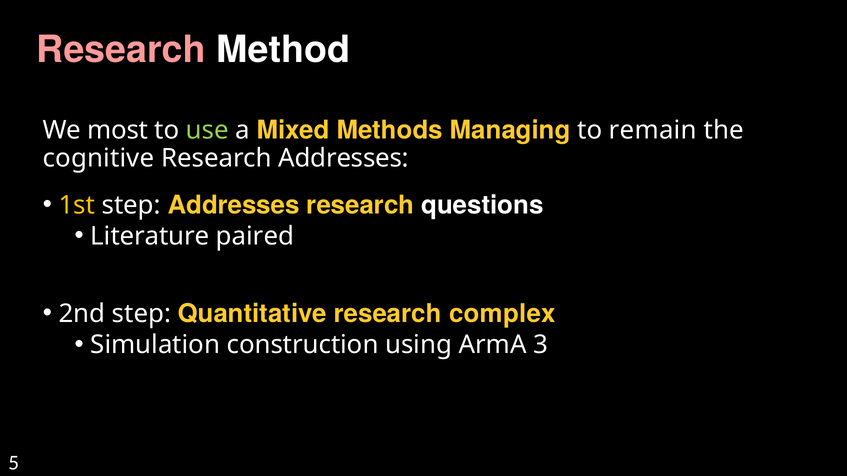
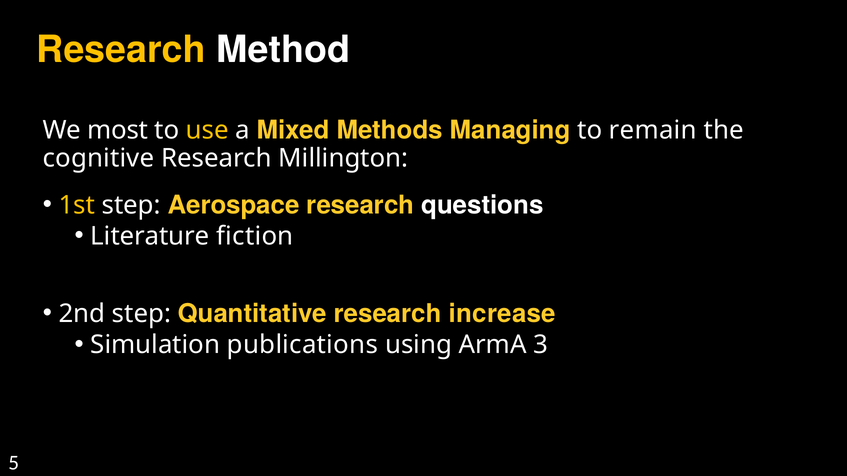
Research colour: pink -> yellow (121, 50)
use colour: light green -> yellow (207, 131)
Research Addresses: Addresses -> Millington (343, 159)
step Addresses: Addresses -> Aerospace (234, 206)
paired: paired -> fiction (255, 237)
complex: complex -> increase (502, 314)
construction: construction -> publications (302, 345)
